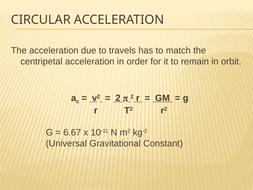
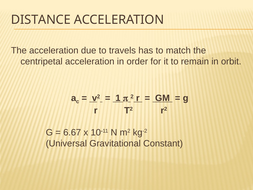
CIRCULAR: CIRCULAR -> DISTANCE (41, 20)
2: 2 -> 1 (118, 98)
